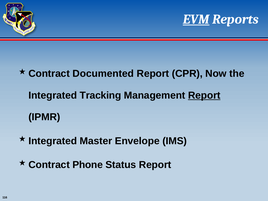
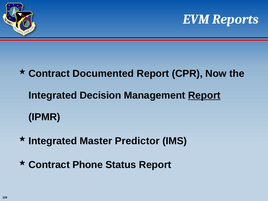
EVM underline: present -> none (196, 19)
Tracking: Tracking -> Decision (100, 95)
Envelope: Envelope -> Predictor (137, 141)
